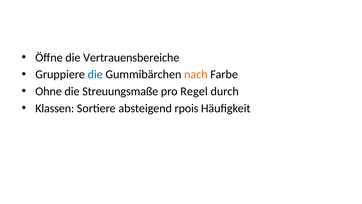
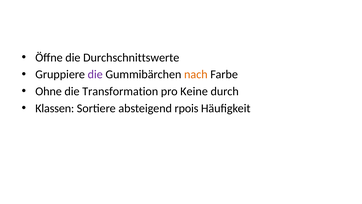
Vertrauensbereiche: Vertrauensbereiche -> Durchschnittswerte (131, 57)
die colour: blue -> purple (95, 74)
Streuungsmaße: Streuungsmaße -> Transformation (120, 91)
Regel: Regel -> Keine (194, 91)
